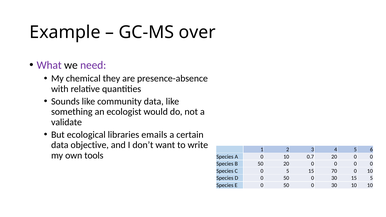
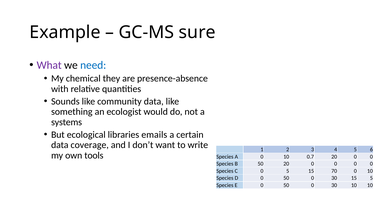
over: over -> sure (197, 32)
need colour: purple -> blue (93, 65)
validate: validate -> systems (67, 122)
objective: objective -> coverage (90, 145)
